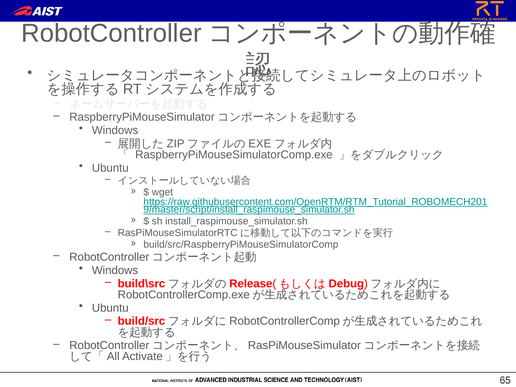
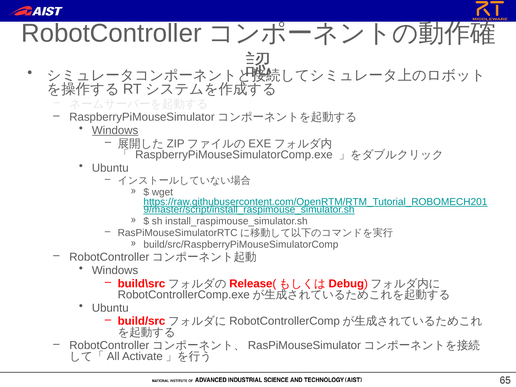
Windows underline: none -> present (115, 131)
